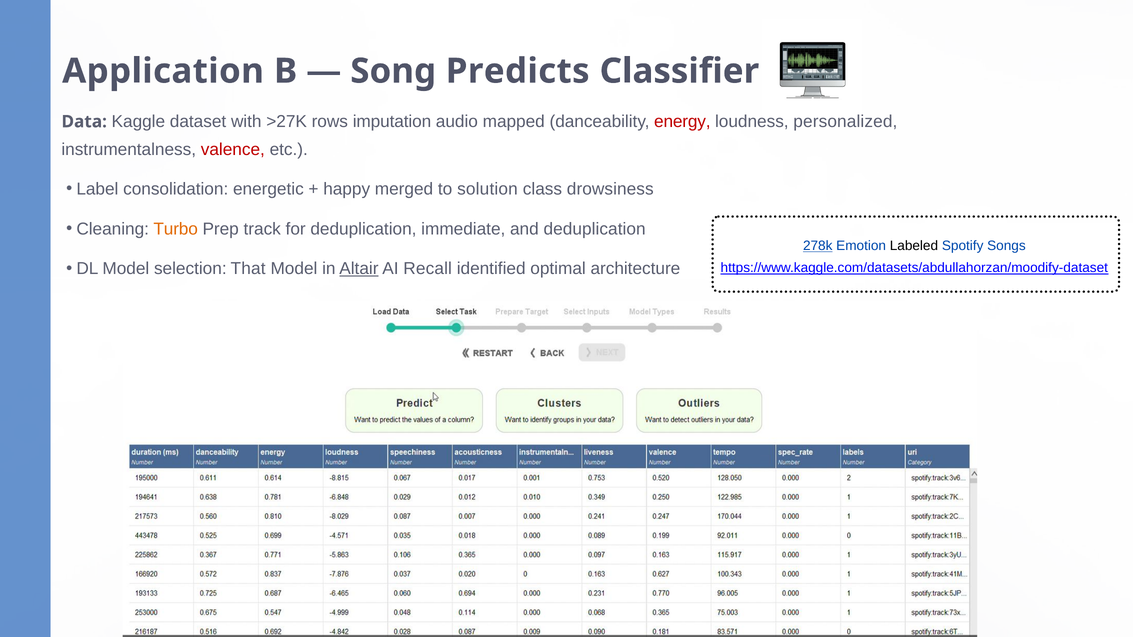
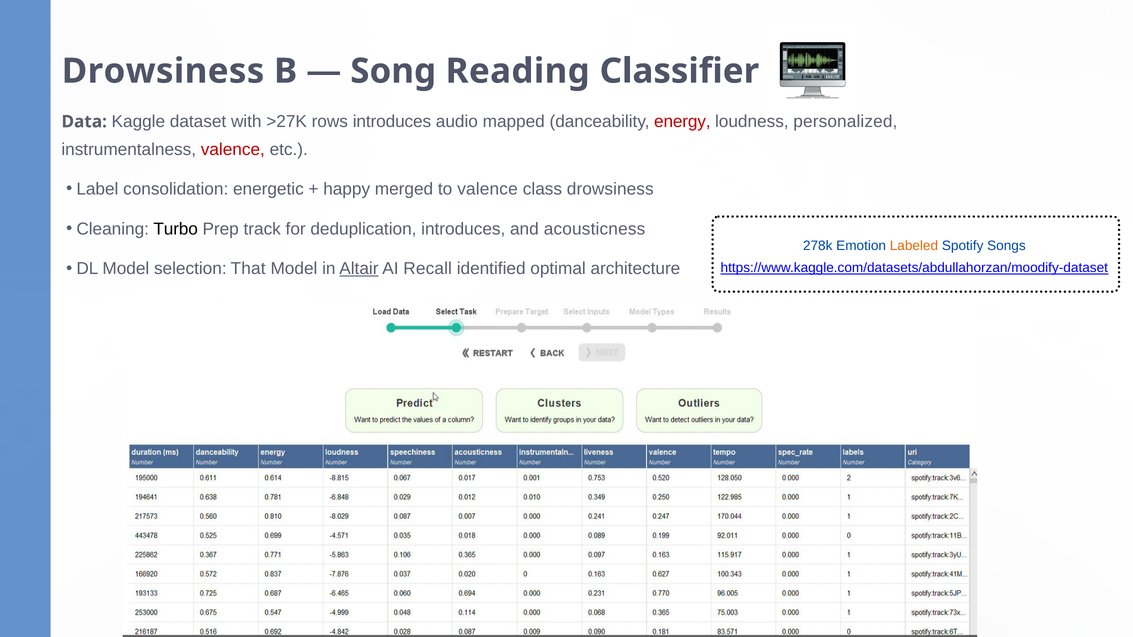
Application: Application -> Drowsiness (163, 71)
Predicts: Predicts -> Reading (518, 71)
rows imputation: imputation -> introduces (392, 122)
to solution: solution -> valence (487, 189)
Turbo colour: orange -> black (176, 229)
deduplication immediate: immediate -> introduces (463, 229)
and deduplication: deduplication -> acousticness (595, 229)
278k underline: present -> none (818, 246)
Labeled colour: black -> orange (914, 246)
